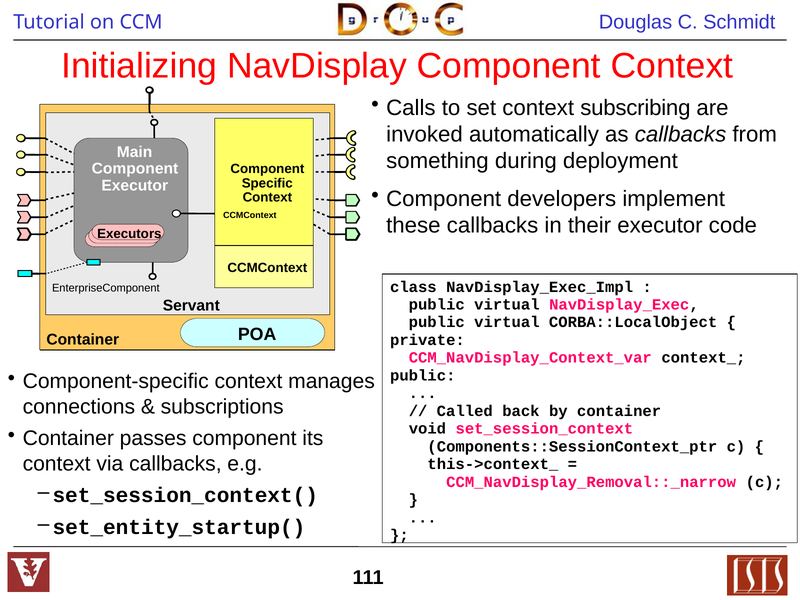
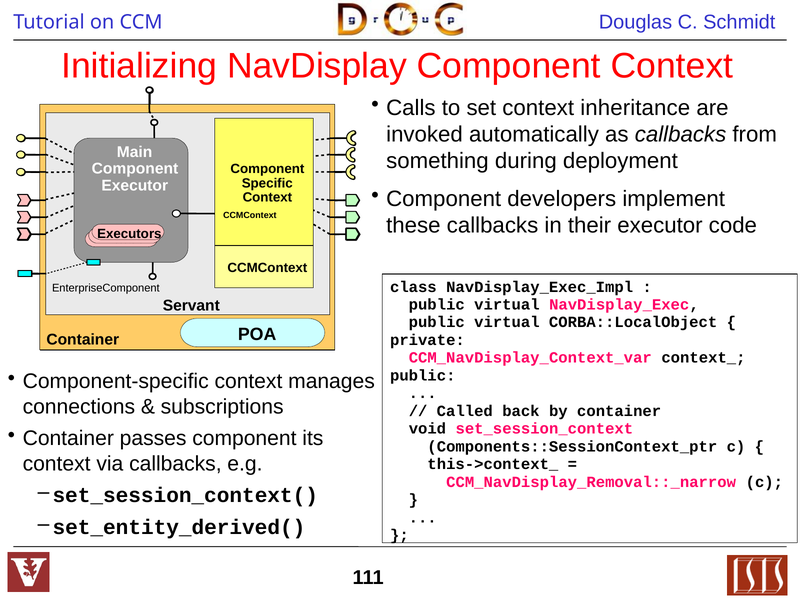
subscribing: subscribing -> inheritance (635, 108)
set_entity_startup(: set_entity_startup( -> set_entity_derived( (179, 527)
